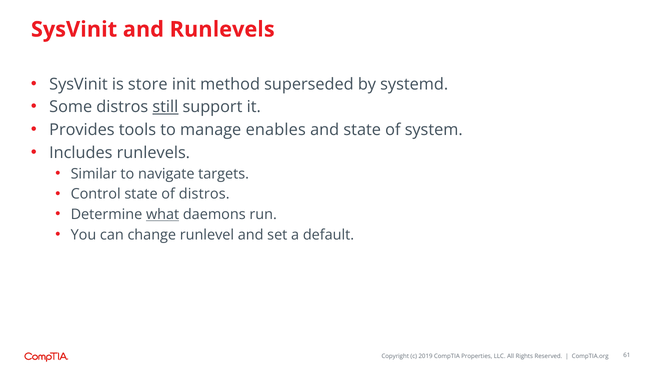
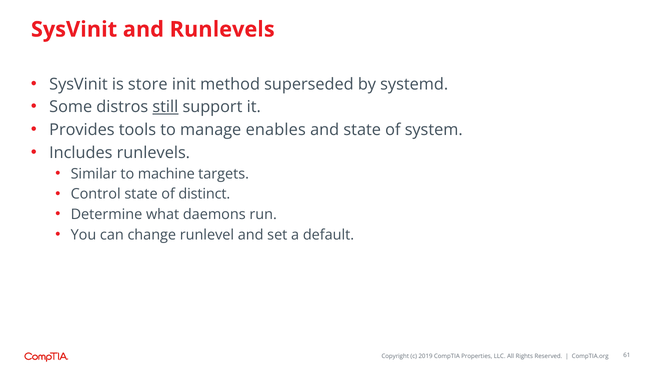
navigate: navigate -> machine (166, 174)
of distros: distros -> distinct (204, 194)
what underline: present -> none (163, 214)
